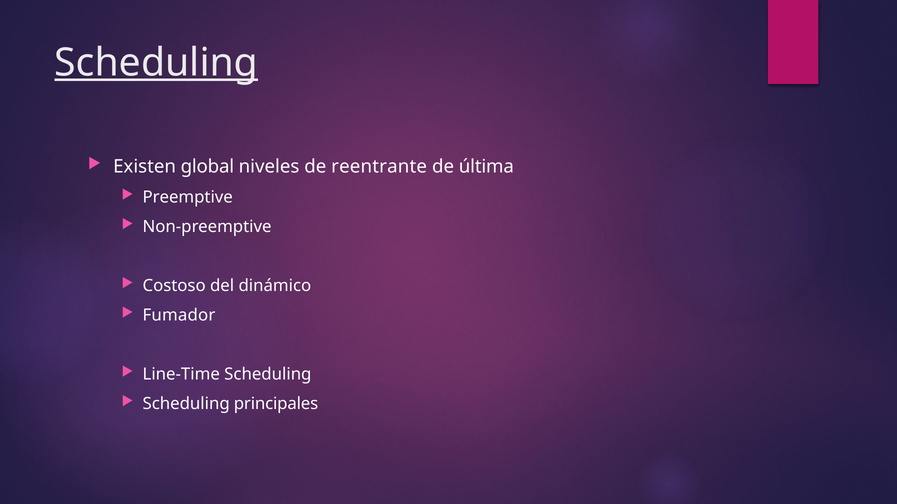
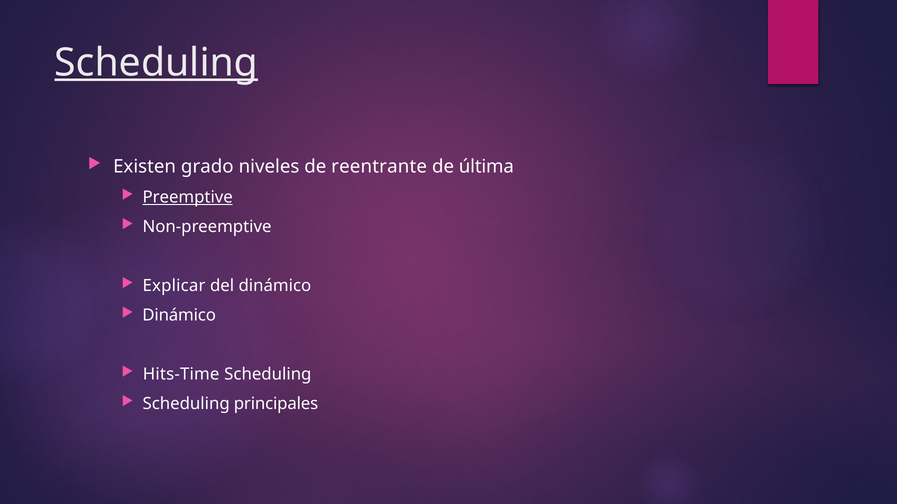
global: global -> grado (207, 167)
Preemptive underline: none -> present (188, 197)
Costoso: Costoso -> Explicar (174, 286)
Fumador: Fumador -> Dinámico (179, 316)
Line-Time: Line-Time -> Hits-Time (181, 375)
